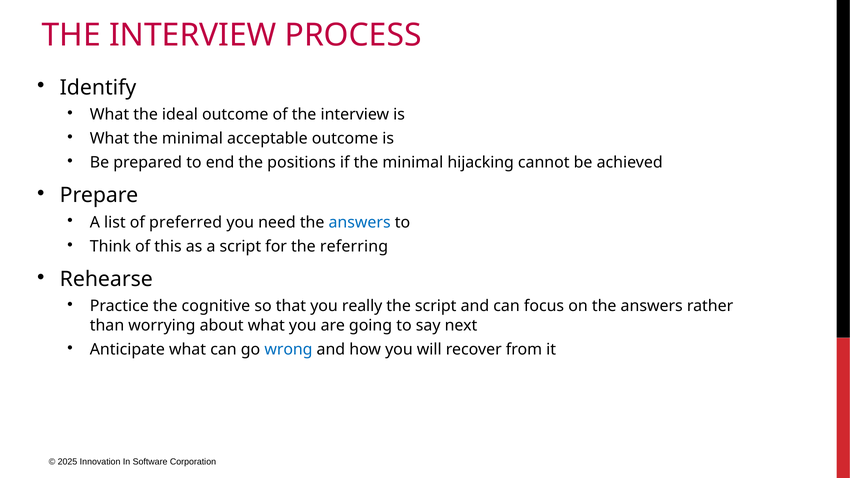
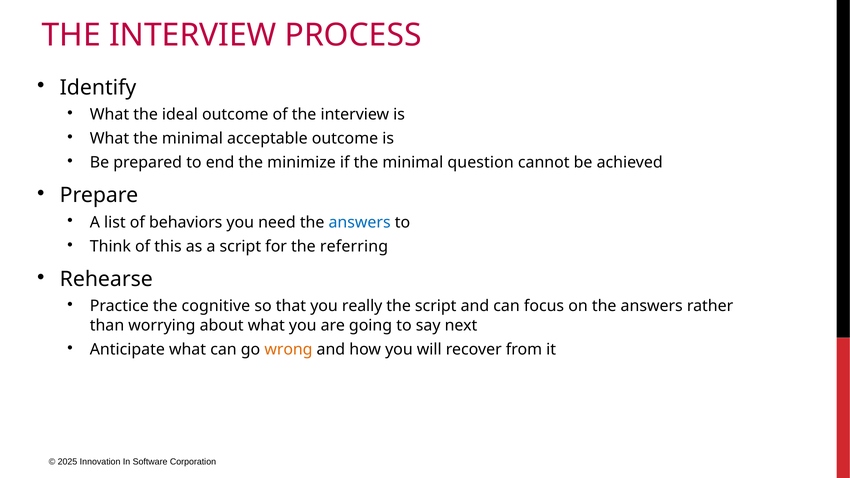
positions: positions -> minimize (302, 163)
hijacking: hijacking -> question (481, 163)
preferred: preferred -> behaviors (186, 222)
wrong colour: blue -> orange (288, 350)
